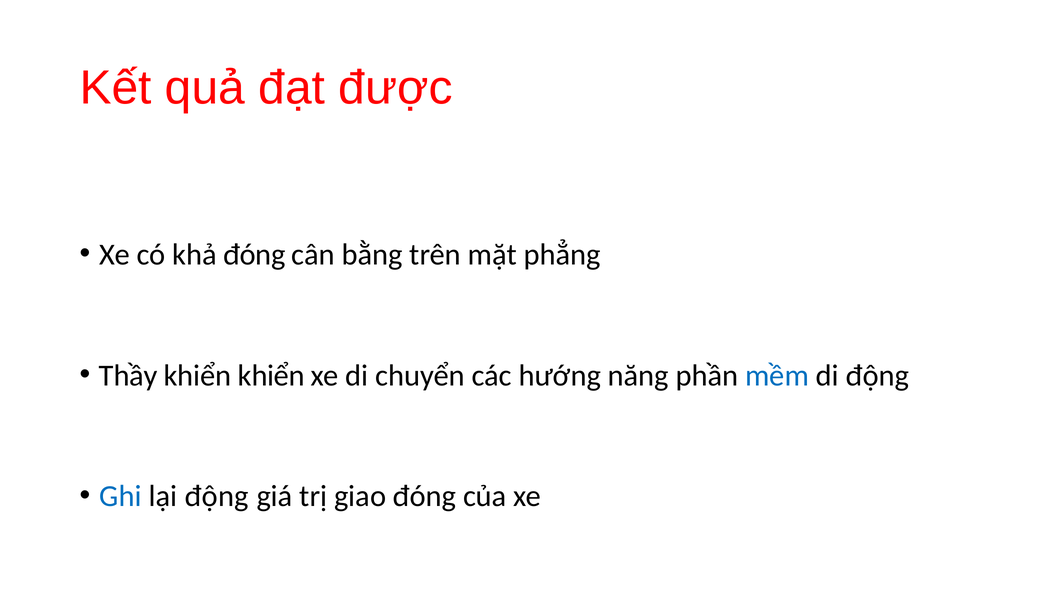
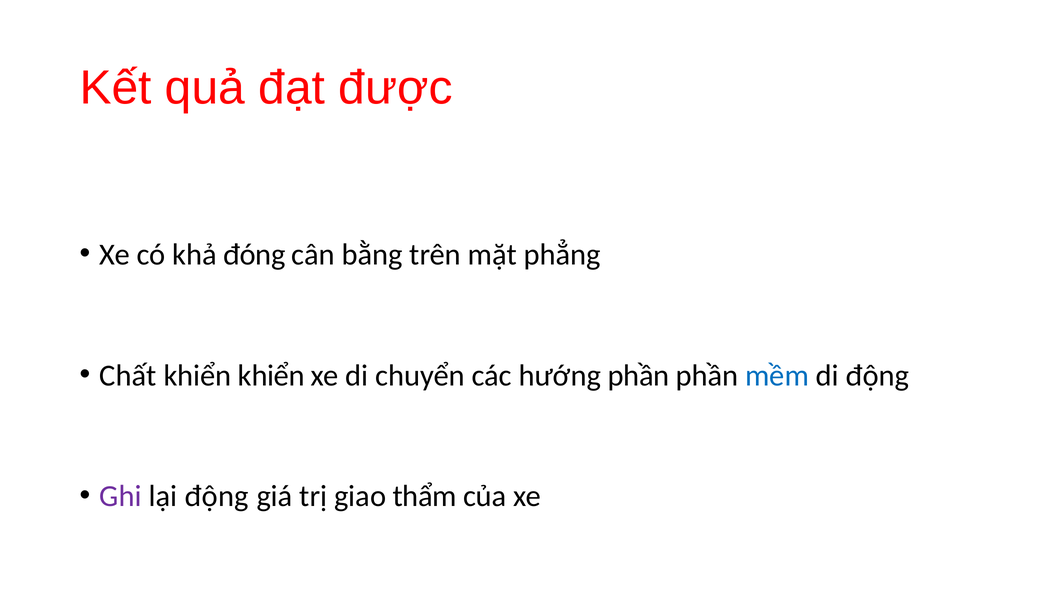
Thầy: Thầy -> Chất (128, 375)
hướng năng: năng -> phần (638, 375)
Ghi colour: blue -> purple (121, 496)
giao đóng: đóng -> thẩm (425, 496)
